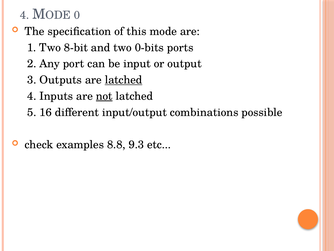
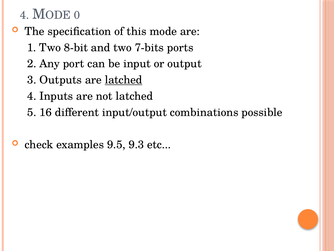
0-bits: 0-bits -> 7-bits (149, 48)
not underline: present -> none (104, 96)
8.8: 8.8 -> 9.5 (116, 144)
